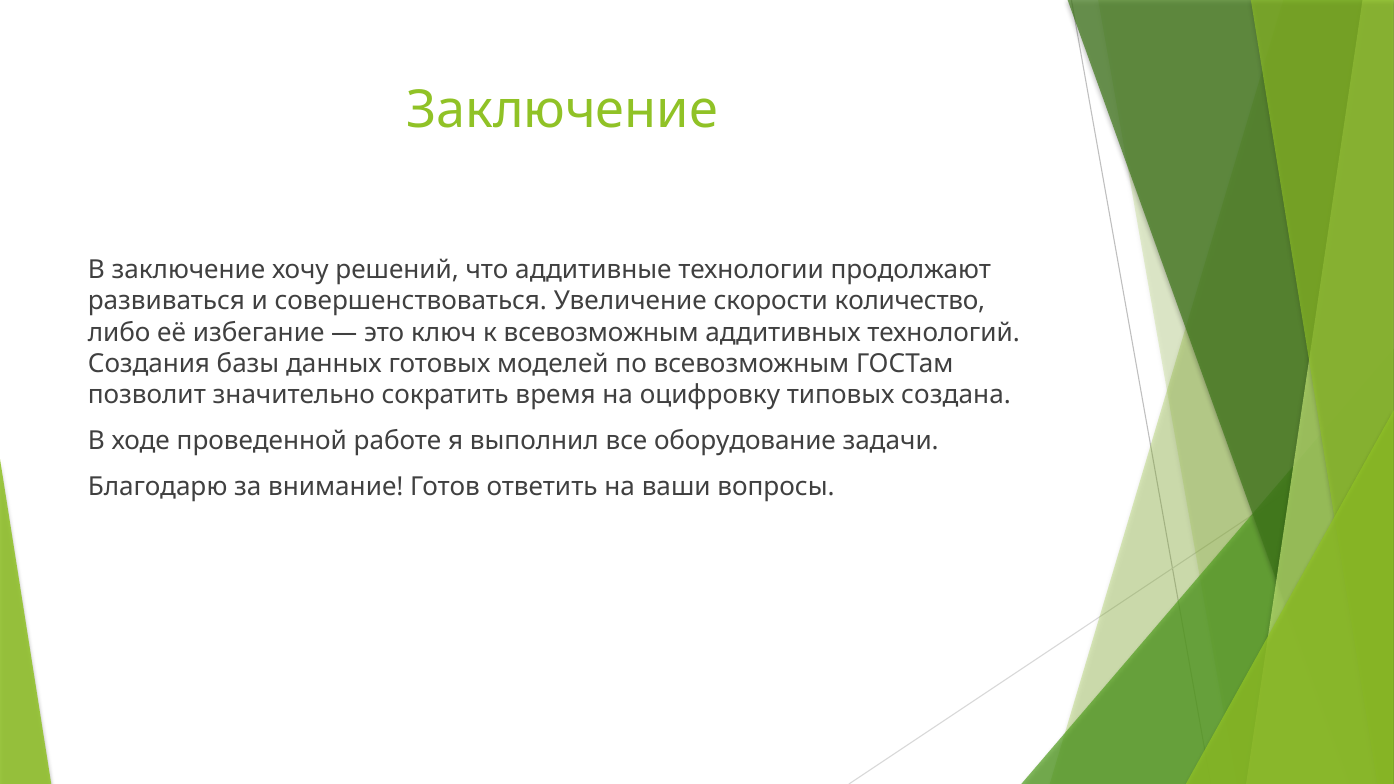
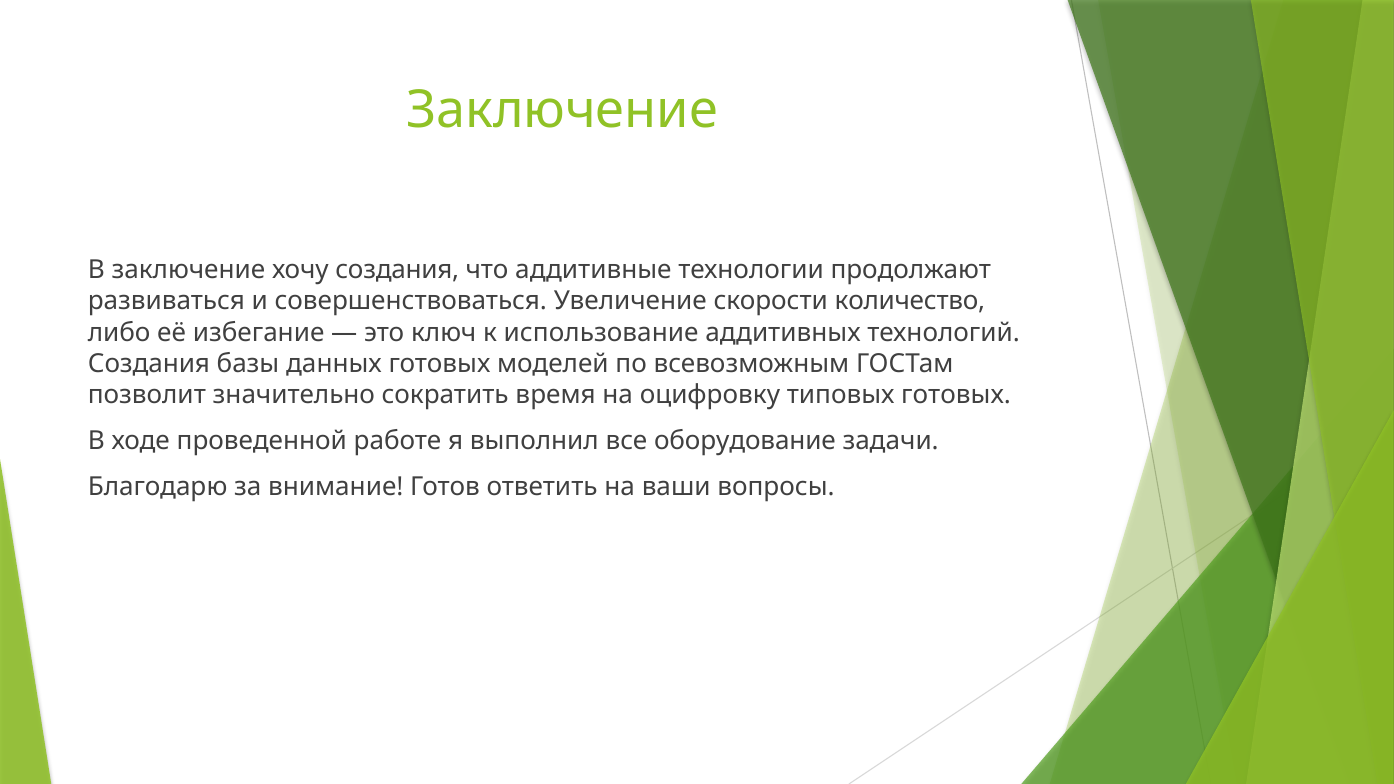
хочу решений: решений -> создания (397, 270)
к всевозможным: всевозможным -> использование (601, 333)
типовых создана: создана -> готовых (956, 395)
